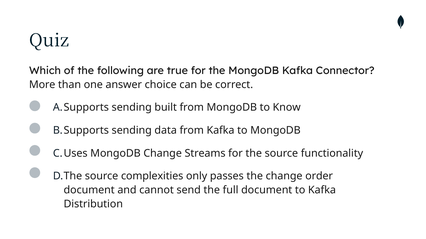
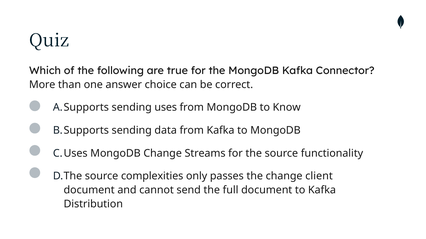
built: built -> uses (166, 108)
order: order -> client (319, 177)
